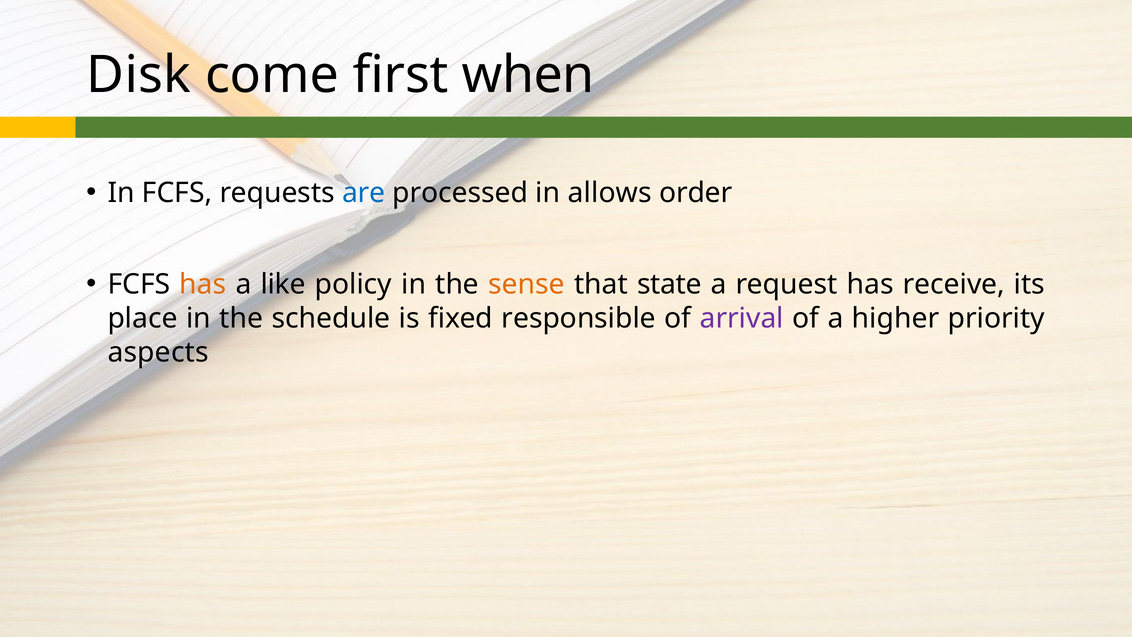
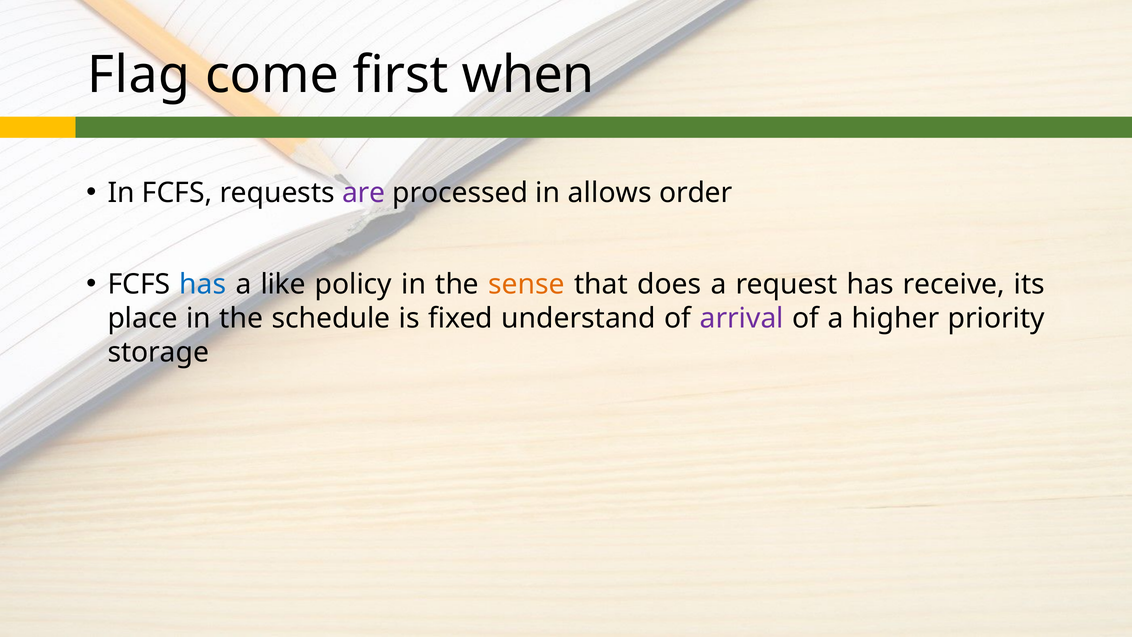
Disk: Disk -> Flag (139, 75)
are colour: blue -> purple (364, 193)
has colour: orange -> blue (203, 285)
state: state -> does (669, 285)
responsible: responsible -> understand (579, 318)
aspects: aspects -> storage (158, 352)
